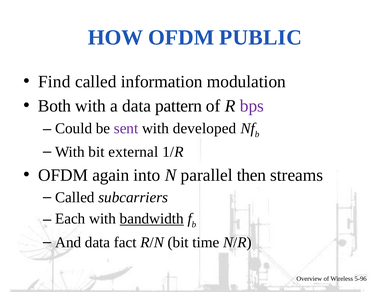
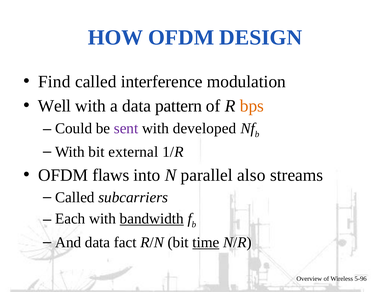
PUBLIC: PUBLIC -> DESIGN (261, 38)
information: information -> interference (162, 82)
Both: Both -> Well (54, 106)
bps colour: purple -> orange (252, 106)
again: again -> flaws (111, 175)
then: then -> also (251, 175)
time underline: none -> present (206, 243)
